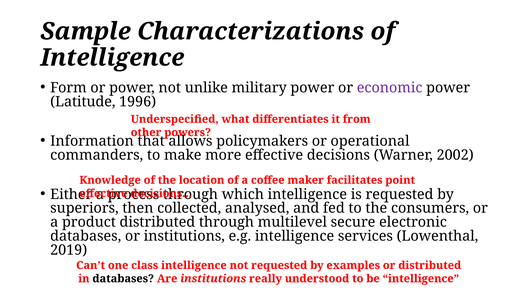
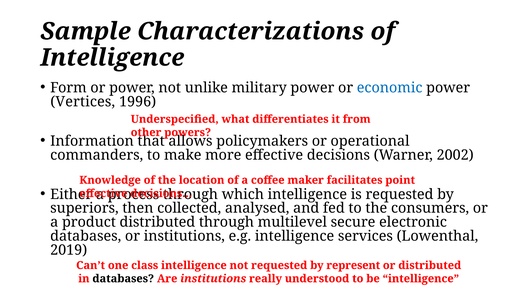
economic colour: purple -> blue (390, 88)
Latitude: Latitude -> Vertices (83, 102)
examples: examples -> represent (353, 265)
